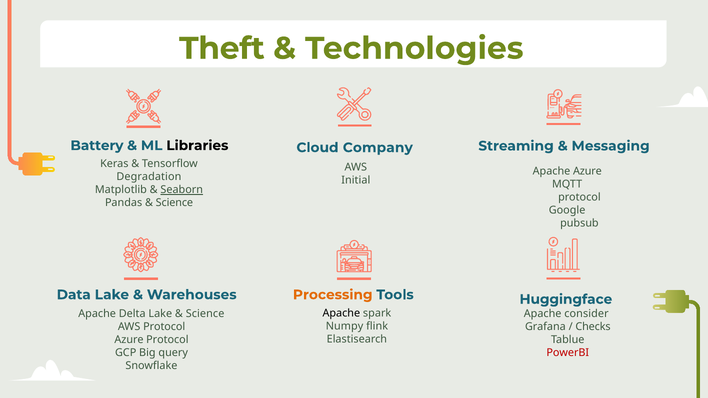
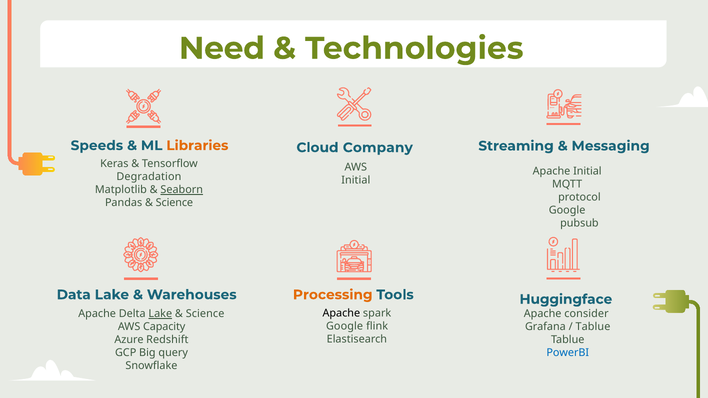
Theft: Theft -> Need (222, 48)
Battery: Battery -> Speeds (97, 146)
Libraries colour: black -> orange (197, 146)
Apache Azure: Azure -> Initial (587, 171)
Lake underline: none -> present (160, 314)
Numpy: Numpy -> Google (345, 326)
AWS Protocol: Protocol -> Capacity (164, 327)
Checks: Checks -> Tablue (593, 327)
Azure Protocol: Protocol -> Redshift (167, 340)
PowerBI colour: red -> blue (568, 353)
